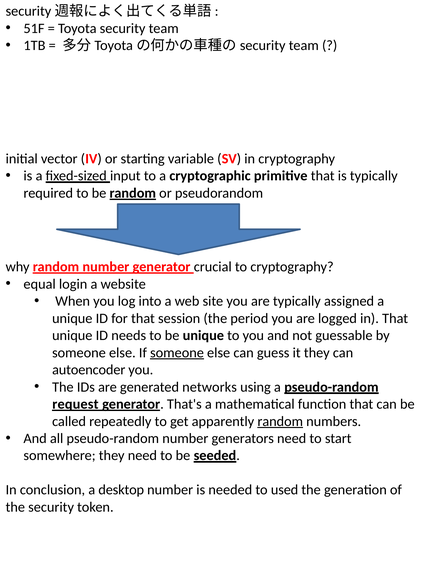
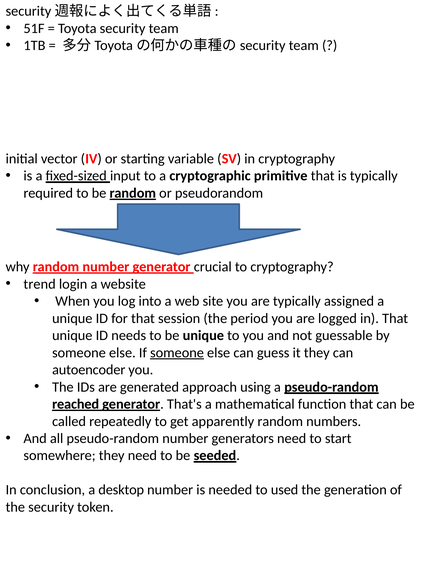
equal: equal -> trend (40, 284)
networks: networks -> approach (210, 387)
request: request -> reached (76, 404)
random underline: present -> none (280, 421)
